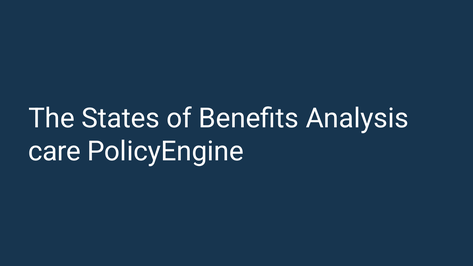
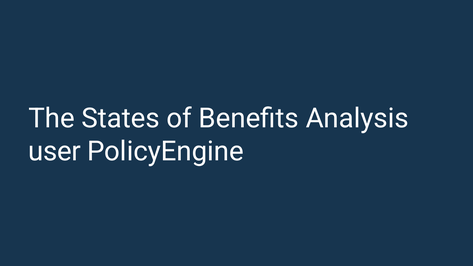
care: care -> user (55, 152)
